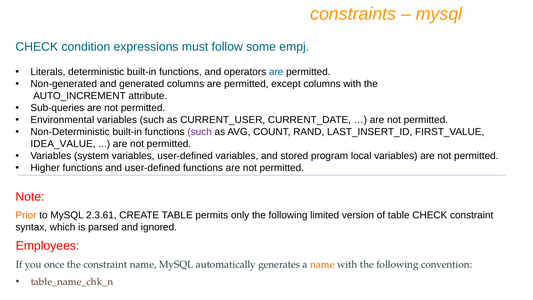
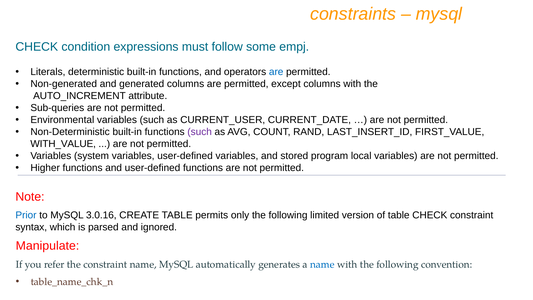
IDEA_VALUE: IDEA_VALUE -> WITH_VALUE (63, 144)
Prior colour: orange -> blue (26, 215)
2.3.61: 2.3.61 -> 3.0.16 (101, 215)
Employees: Employees -> Manipulate (48, 246)
once: once -> refer (54, 264)
name colour: orange -> blue (322, 264)
